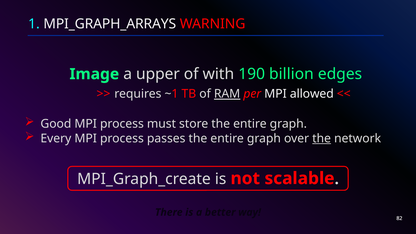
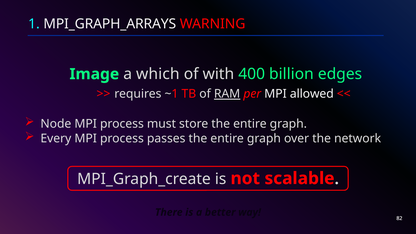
upper: upper -> which (158, 74)
190: 190 -> 400 (252, 74)
Good: Good -> Node (56, 124)
the underline: present -> none (322, 138)
